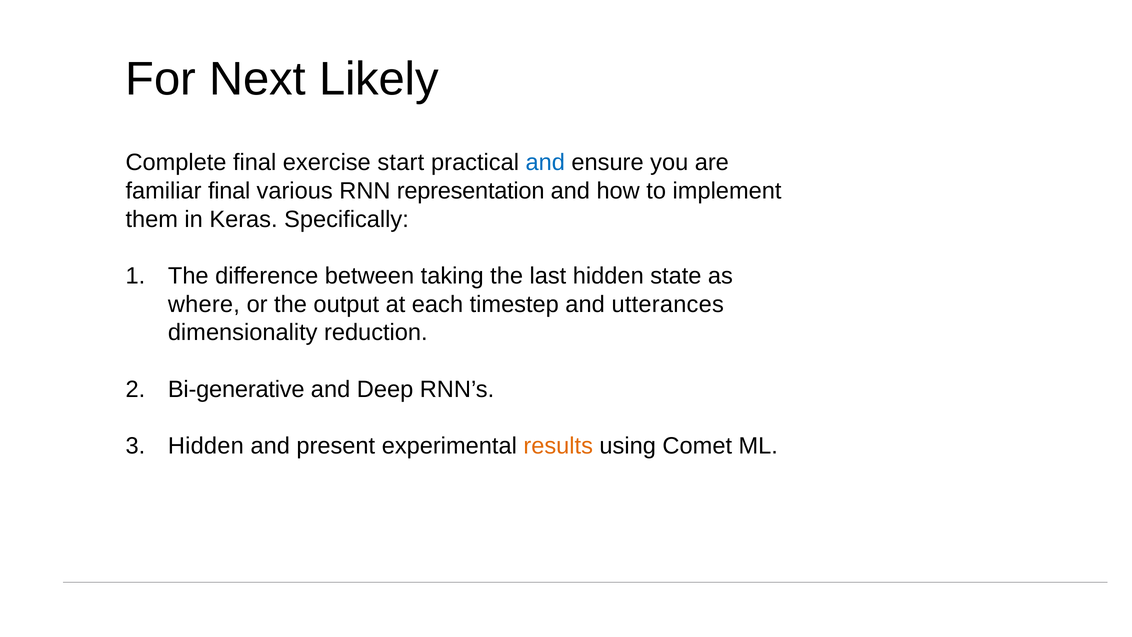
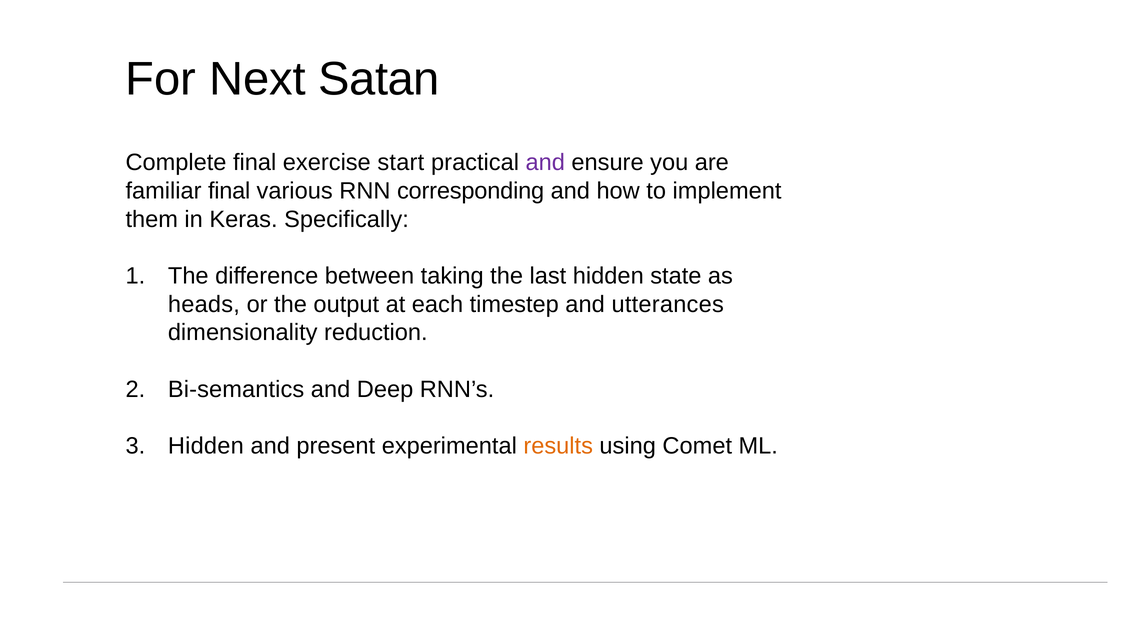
Likely: Likely -> Satan (379, 79)
and colour: blue -> purple (545, 163)
representation: representation -> corresponding (471, 191)
where: where -> heads (204, 304)
Bi-generative: Bi-generative -> Bi-semantics (236, 389)
